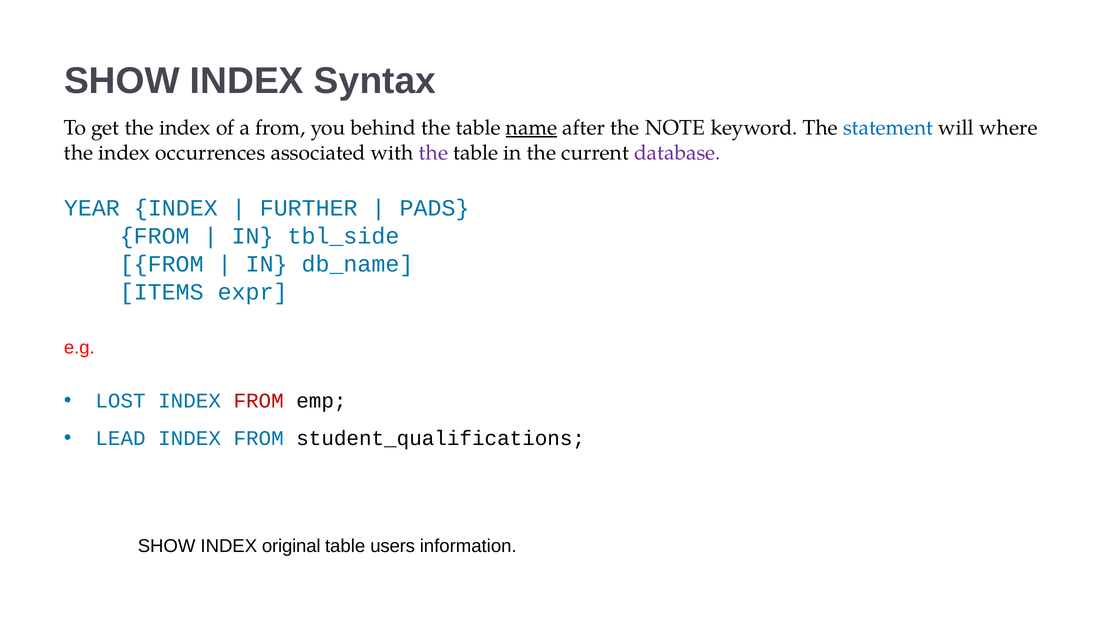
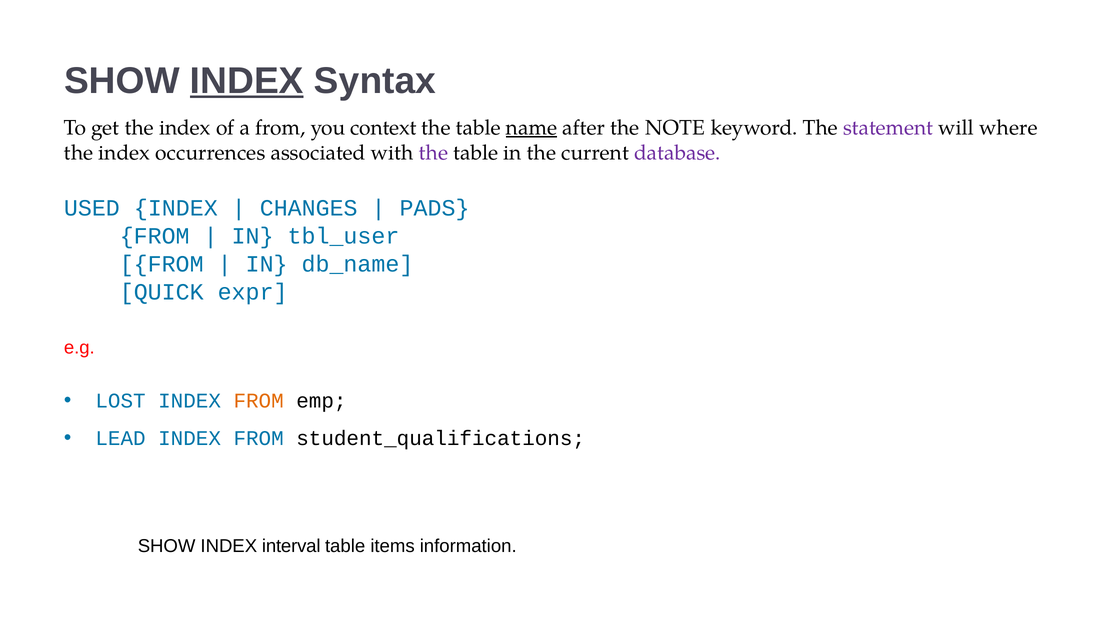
INDEX underline: none -> present (247, 81)
behind: behind -> context (383, 128)
statement colour: blue -> purple (888, 128)
YEAR: YEAR -> USED (92, 208)
FURTHER: FURTHER -> CHANGES (309, 208)
tbl_side: tbl_side -> tbl_user (343, 236)
ITEMS: ITEMS -> QUICK (162, 292)
FROM colour: red -> orange (259, 401)
original: original -> interval (291, 546)
users: users -> items (393, 546)
